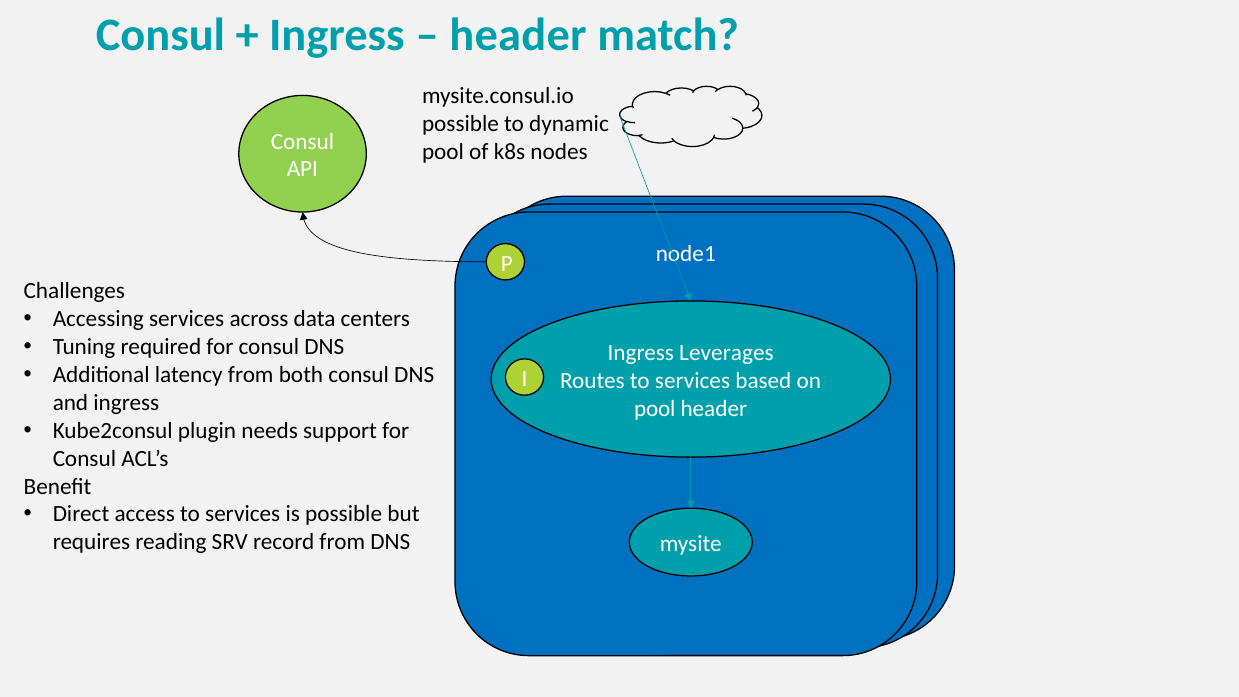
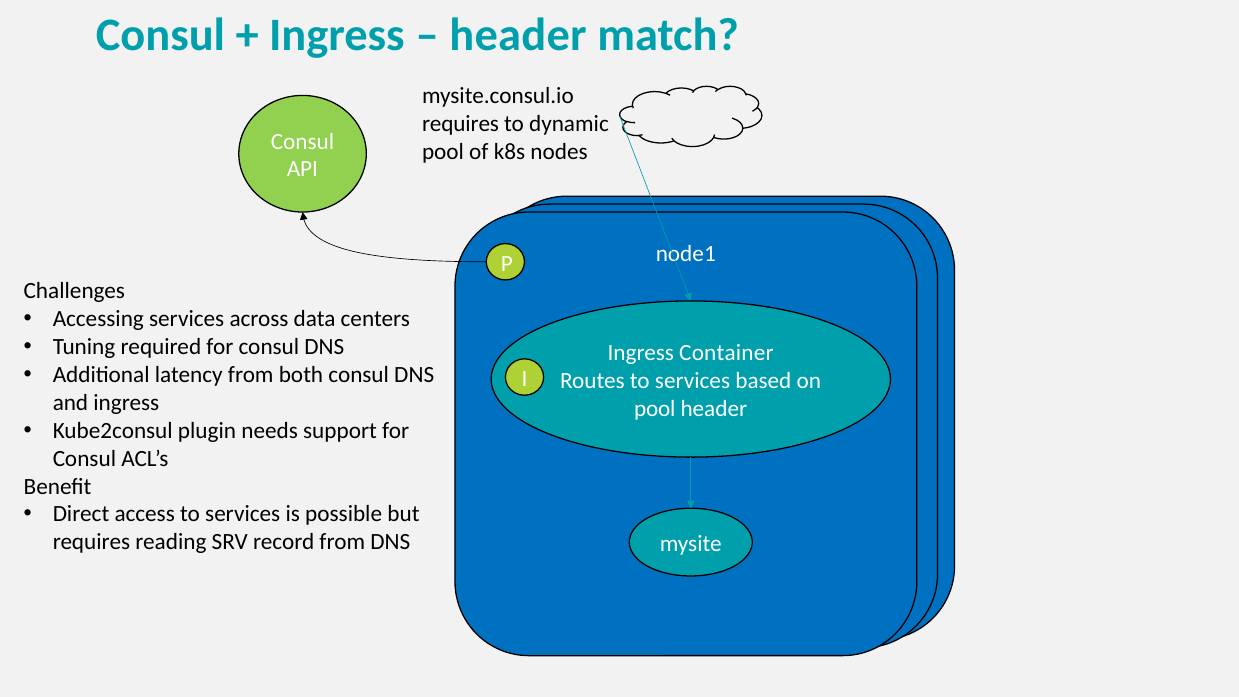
possible: possible -> requires (461, 124)
Leverages: Leverages -> Container (726, 353)
